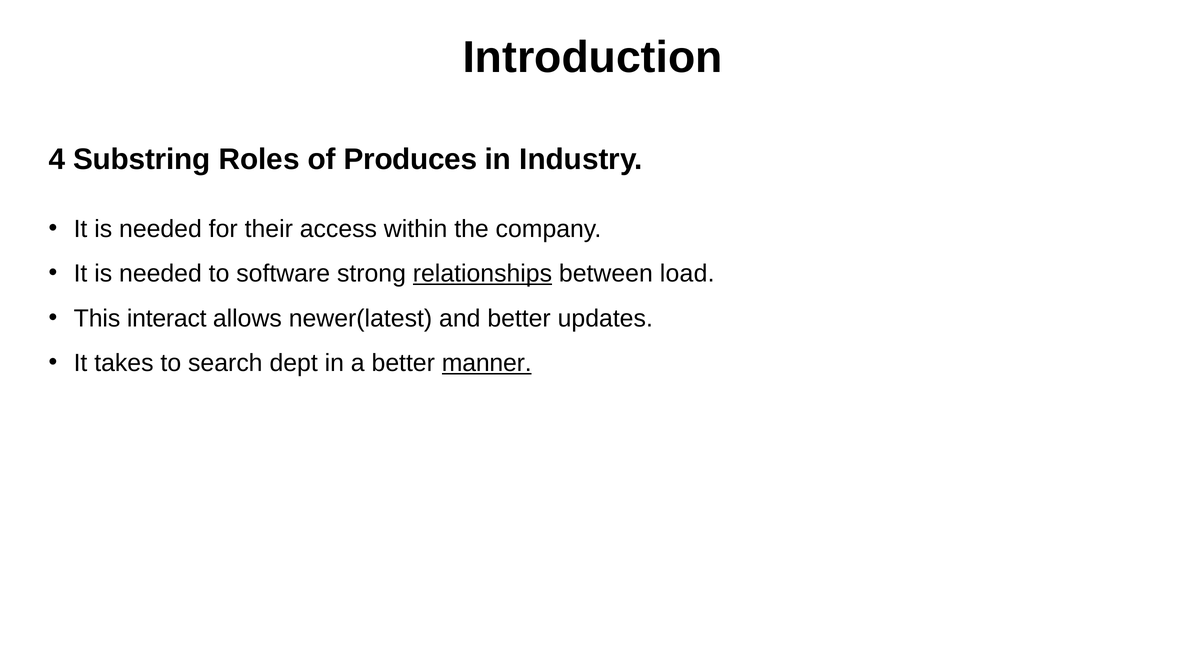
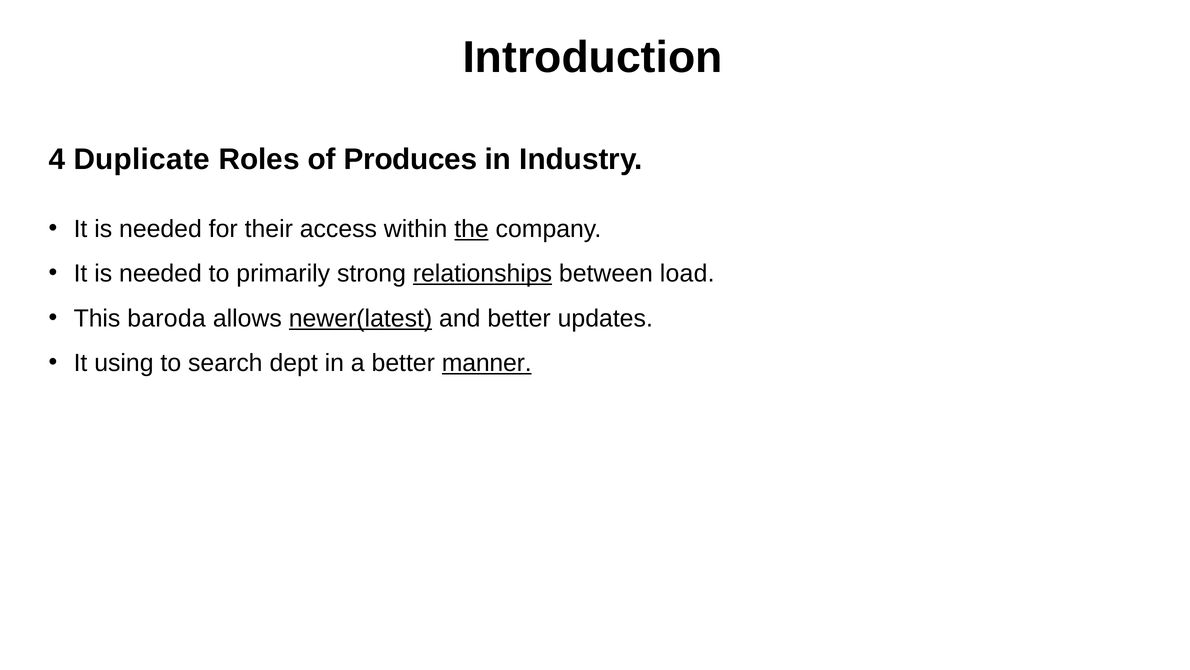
Substring: Substring -> Duplicate (142, 159)
the underline: none -> present (472, 229)
software: software -> primarily (283, 273)
interact: interact -> baroda (167, 318)
newer(latest underline: none -> present (360, 318)
takes: takes -> using (124, 363)
